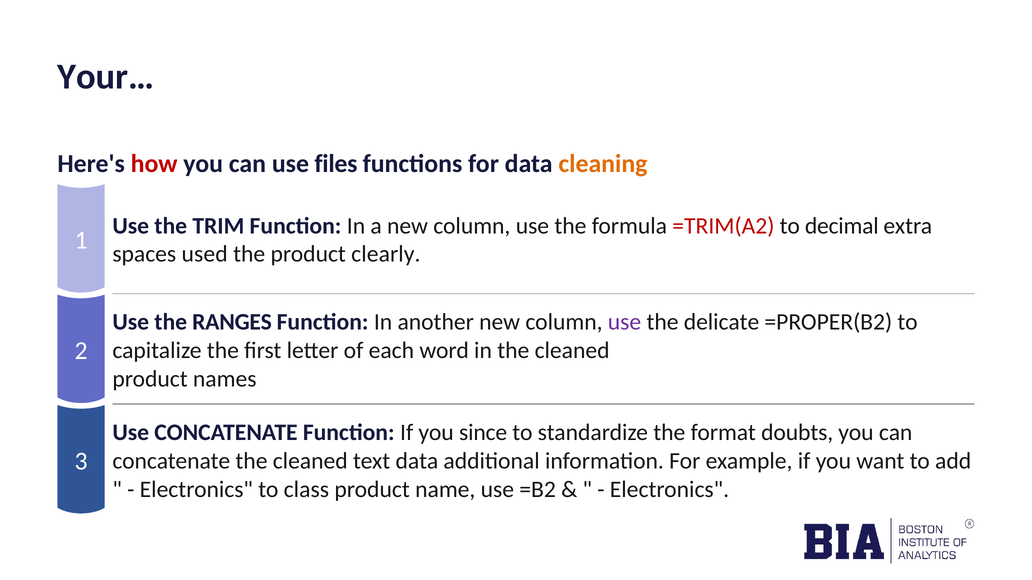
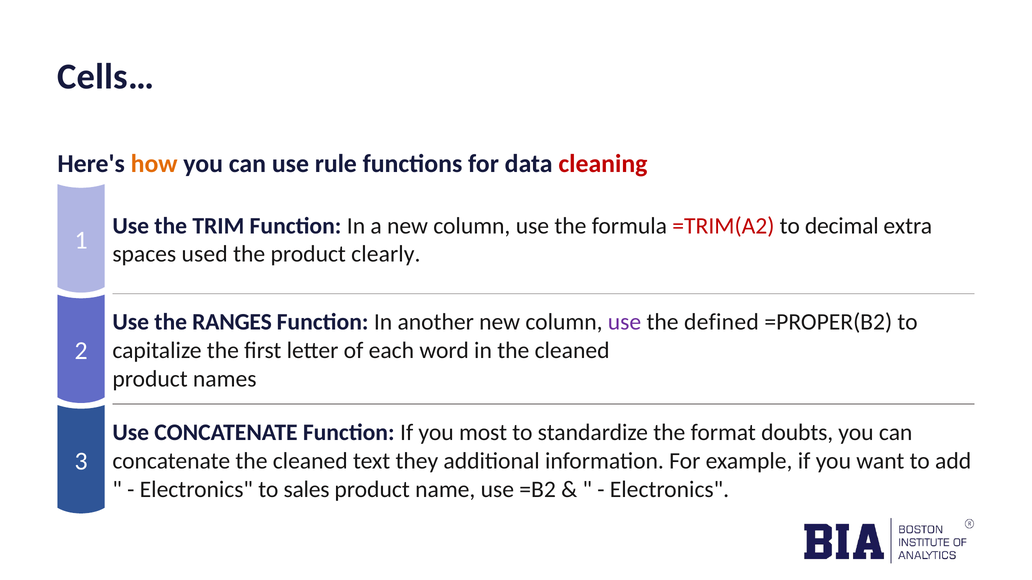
Your…: Your… -> Cells… (106, 77)
how colour: red -> orange (154, 164)
files: files -> rule (336, 164)
cleaning colour: orange -> red (603, 164)
delicate: delicate -> defined (721, 322)
since: since -> most (483, 433)
text data: data -> they (417, 461)
class: class -> sales (307, 490)
